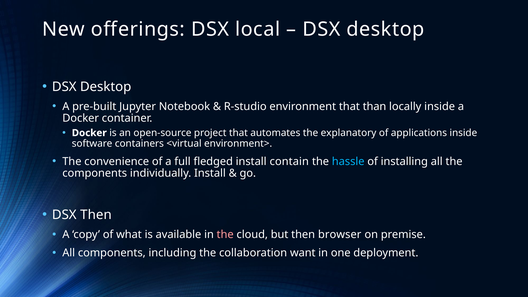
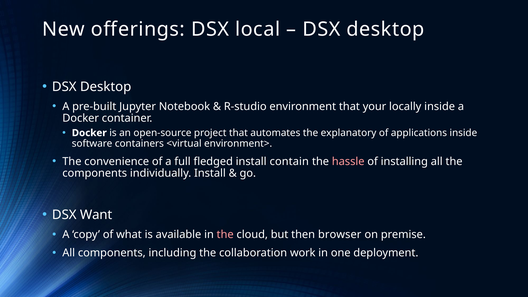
than: than -> your (374, 106)
hassle colour: light blue -> pink (348, 161)
DSX Then: Then -> Want (96, 215)
collaboration want: want -> work (303, 253)
